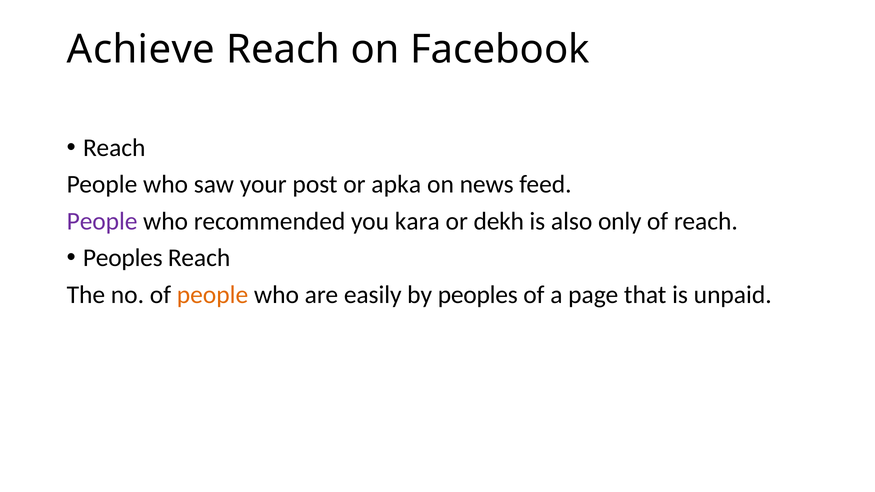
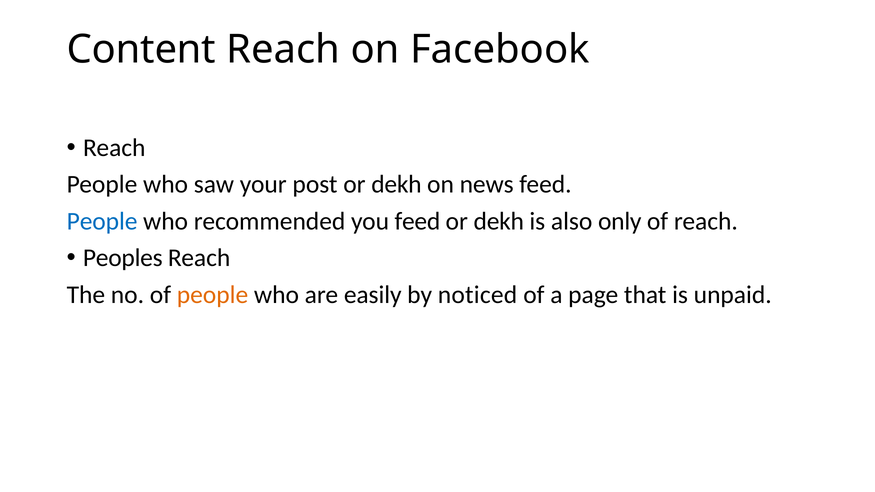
Achieve: Achieve -> Content (141, 49)
post or apka: apka -> dekh (396, 185)
People colour: purple -> blue (102, 221)
you kara: kara -> feed (417, 221)
by peoples: peoples -> noticed (478, 295)
